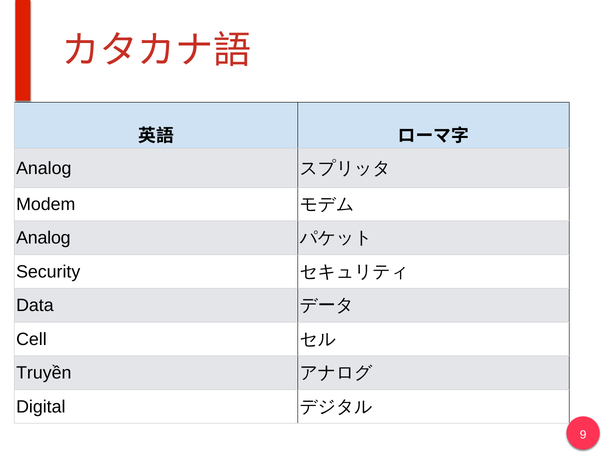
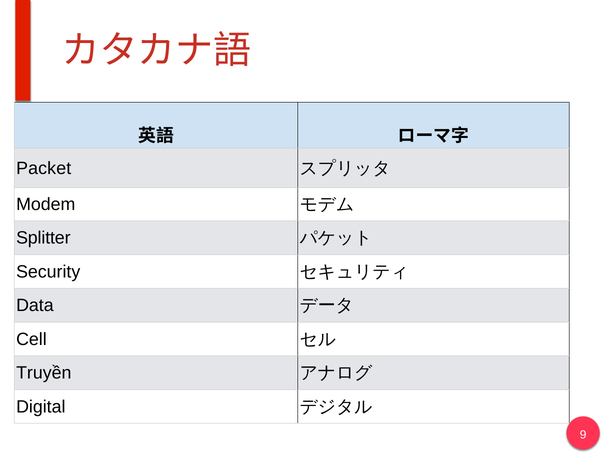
Analog: Analog -> Packet (44, 168)
Analog: Analog -> Splitter (43, 238)
